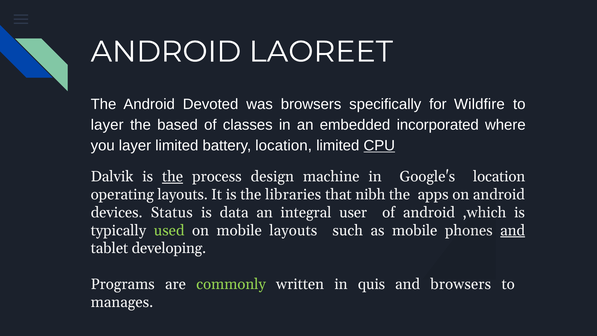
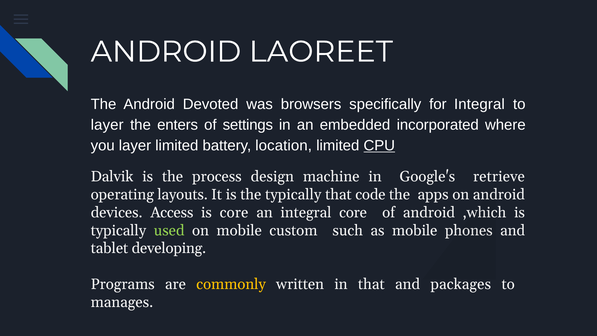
for Wildfire: Wildfire -> Integral (479, 104)
based: based -> enters (178, 125)
classes: classes -> settings (248, 125)
the underline: present -> none (173, 177)
location: location -> retrieve (499, 177)
the libraries: libraries -> typically (293, 195)
nibh: nibh -> code (370, 195)
Status: Status -> Access (172, 212)
is data: data -> core (234, 212)
integral user: user -> core (353, 212)
mobile layouts: layouts -> custom (293, 230)
and underline: present -> none (513, 230)
commonly colour: light green -> yellow (231, 284)
in quis: quis -> that (371, 284)
and browsers: browsers -> packages (461, 284)
